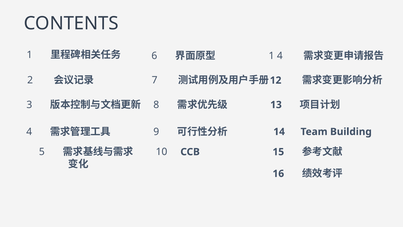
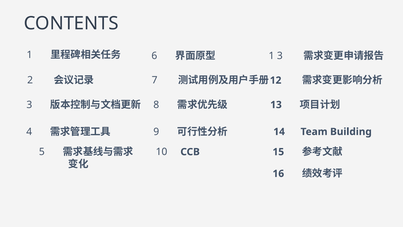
1 4: 4 -> 3 (280, 56)
